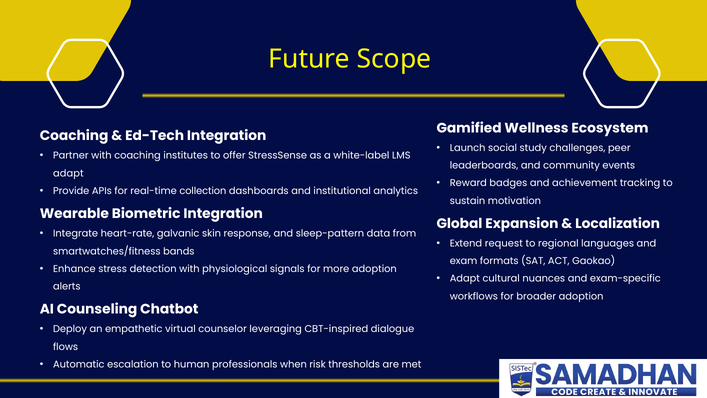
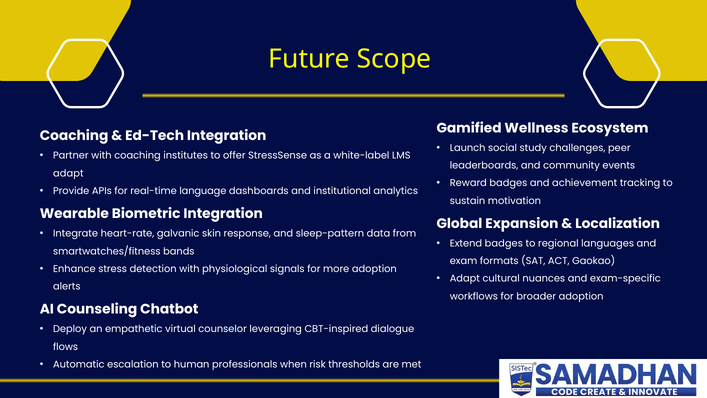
collection: collection -> language (203, 191)
Extend request: request -> badges (504, 243)
